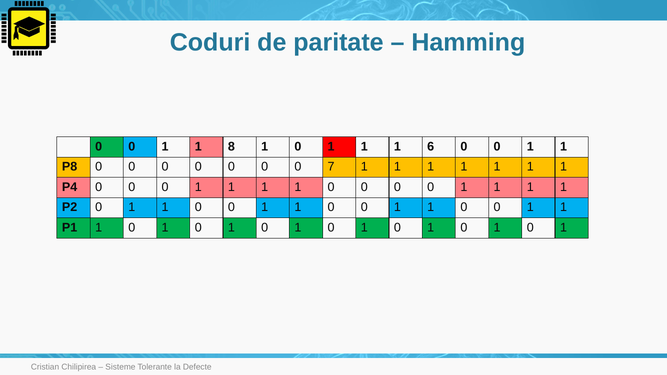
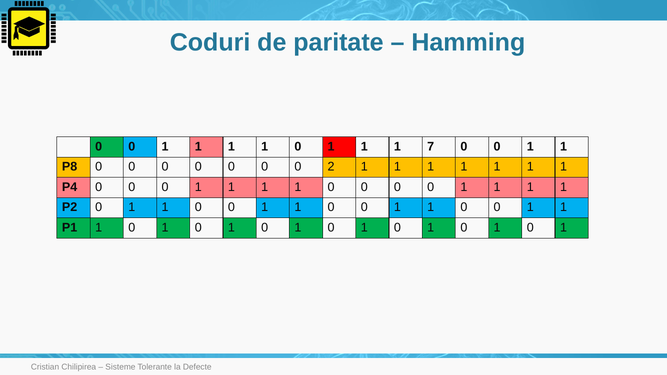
8: 8 -> 1 (231, 147)
6: 6 -> 7 (431, 147)
7: 7 -> 2 (331, 167)
